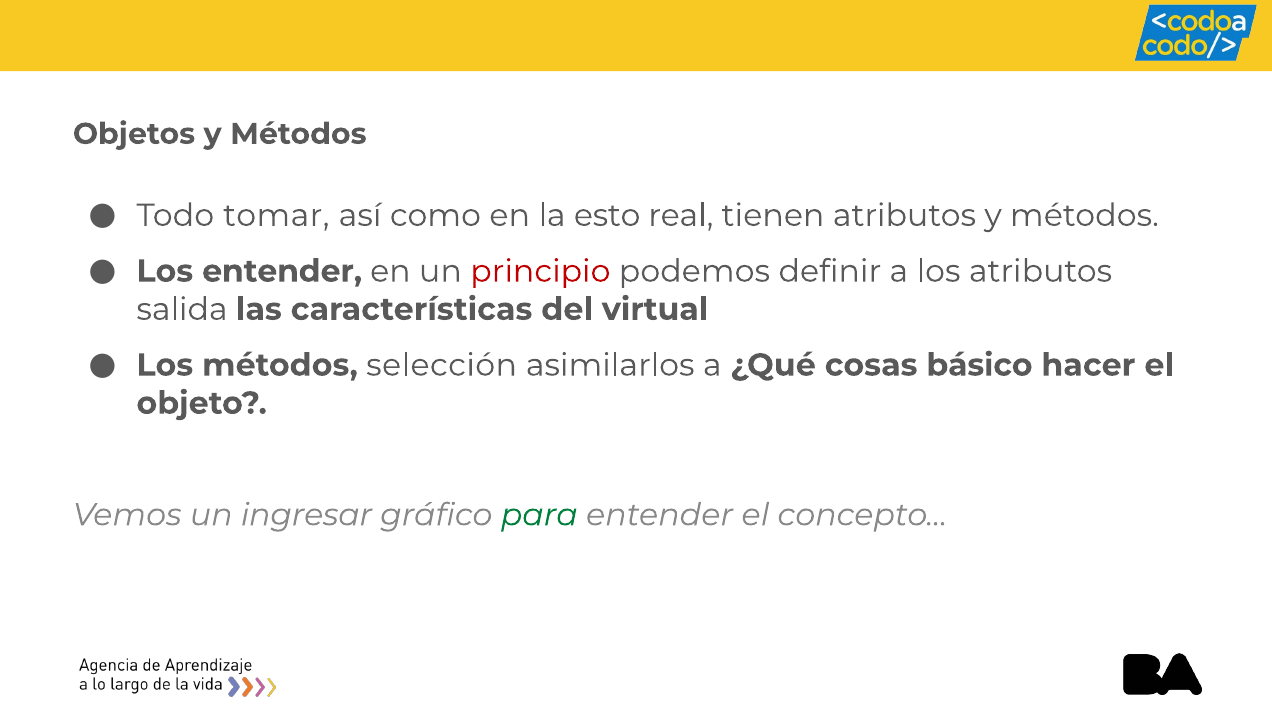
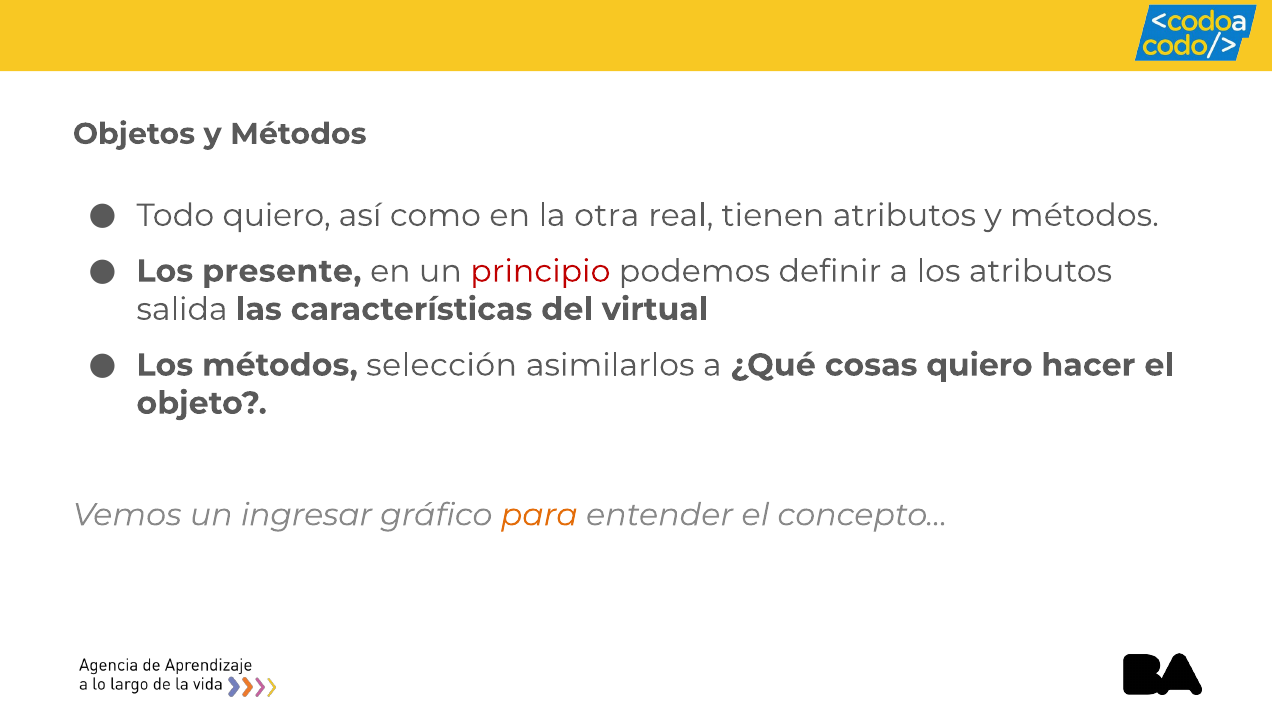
Todo tomar: tomar -> quiero (277, 216)
esto: esto -> otra (607, 216)
Los entender: entender -> presente (282, 271)
cosas básico: básico -> quiero (980, 365)
para colour: green -> orange (539, 515)
